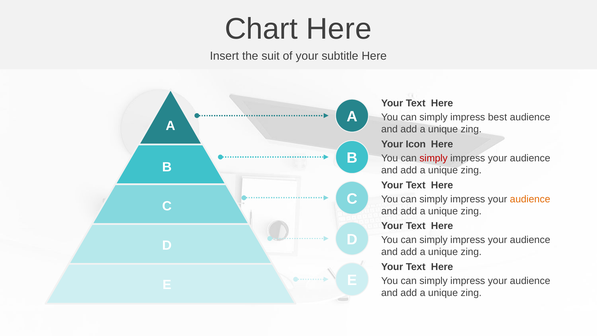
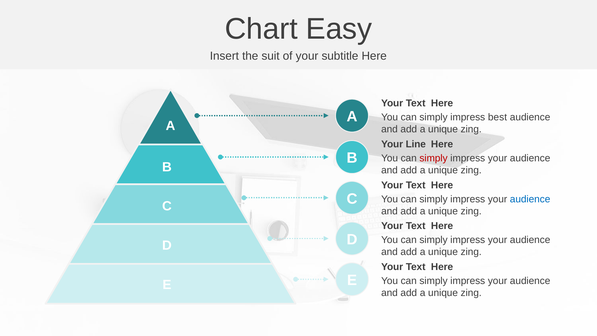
Chart Here: Here -> Easy (339, 29)
Icon: Icon -> Line (416, 144)
audience colour: orange -> blue (530, 199)
